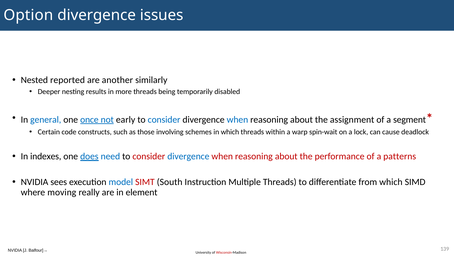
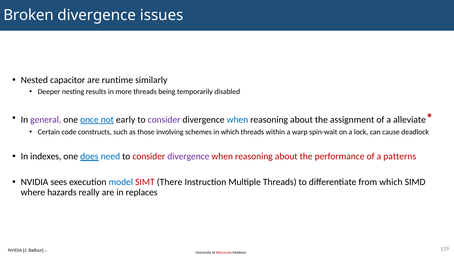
Option: Option -> Broken (28, 15)
reported: reported -> capacitor (68, 80)
another: another -> runtime (117, 80)
general colour: blue -> purple (46, 119)
consider colour: blue -> purple (164, 119)
segment: segment -> alleviate (410, 119)
divergence colour: blue -> purple (188, 156)
South: South -> There (170, 182)
moving: moving -> hazards (62, 192)
element: element -> replaces (142, 192)
